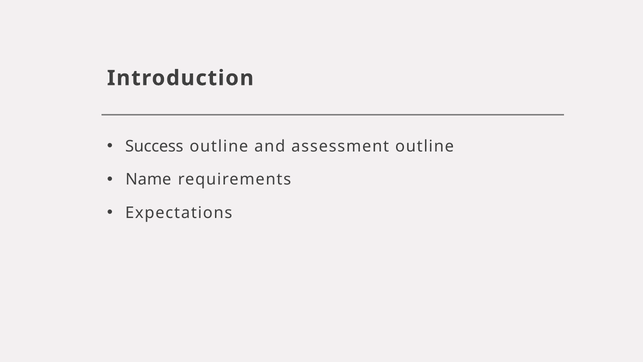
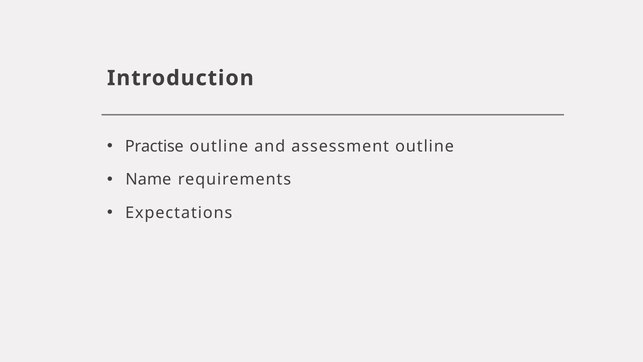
Success: Success -> Practise (154, 146)
